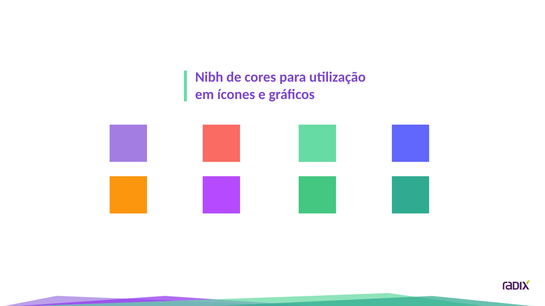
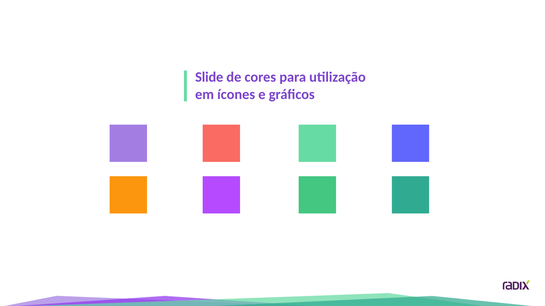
Nibh: Nibh -> Slide (209, 77)
